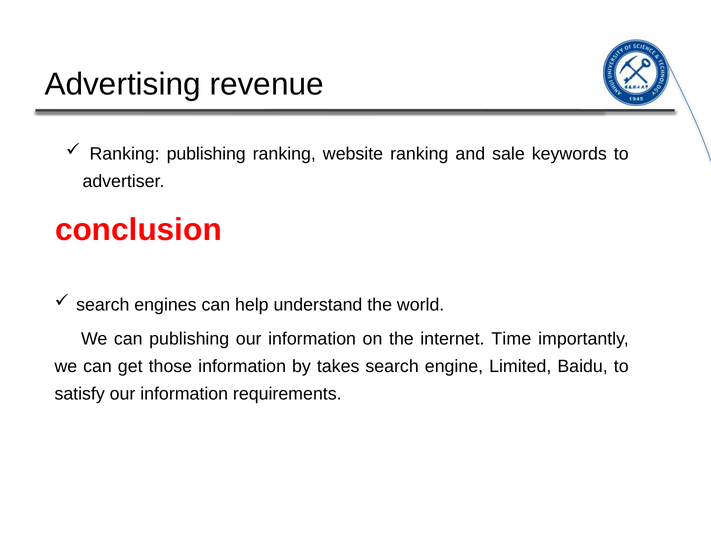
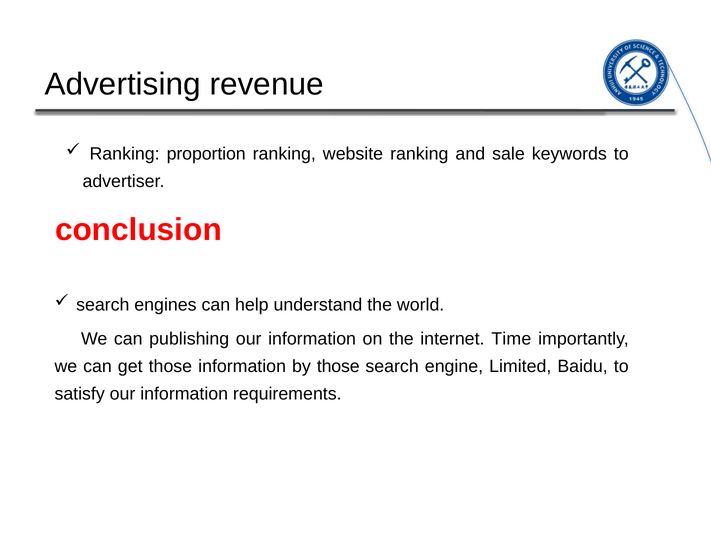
Ranking publishing: publishing -> proportion (206, 154)
by takes: takes -> those (338, 367)
